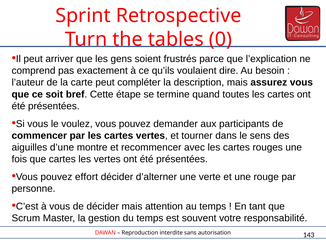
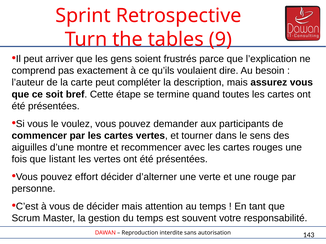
0: 0 -> 9 (220, 39)
que cartes: cartes -> listant (62, 160)
